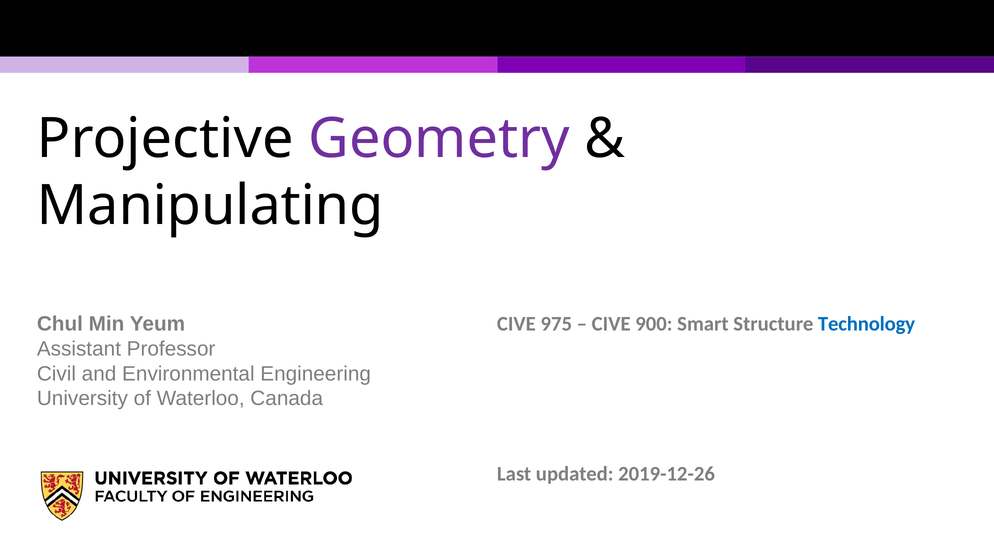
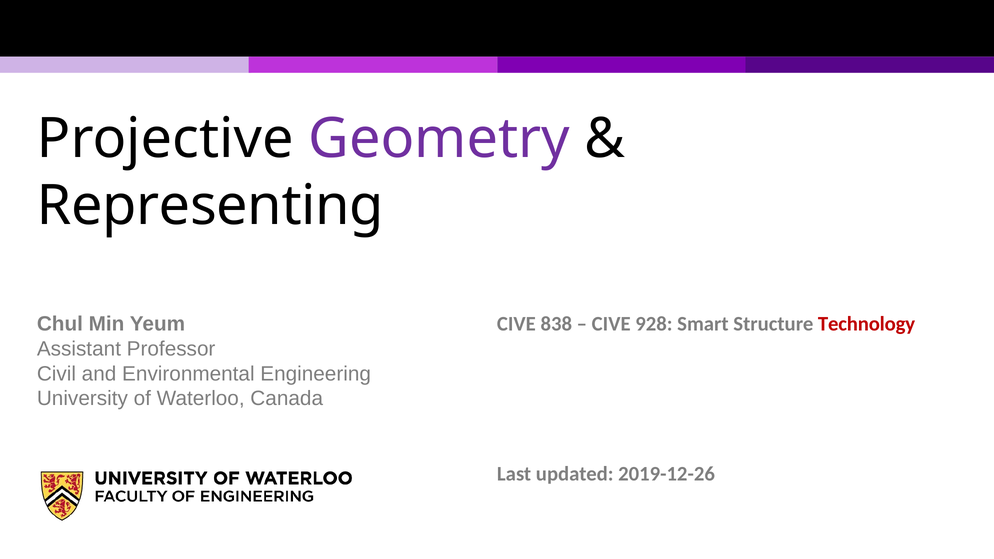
Manipulating: Manipulating -> Representing (210, 206)
975: 975 -> 838 (556, 324)
900: 900 -> 928 (654, 324)
Technology colour: blue -> red (867, 324)
